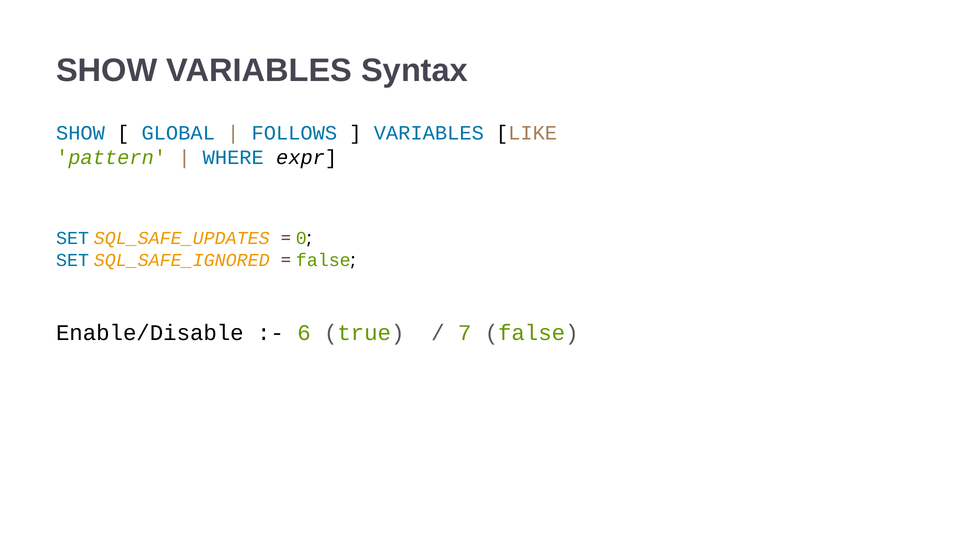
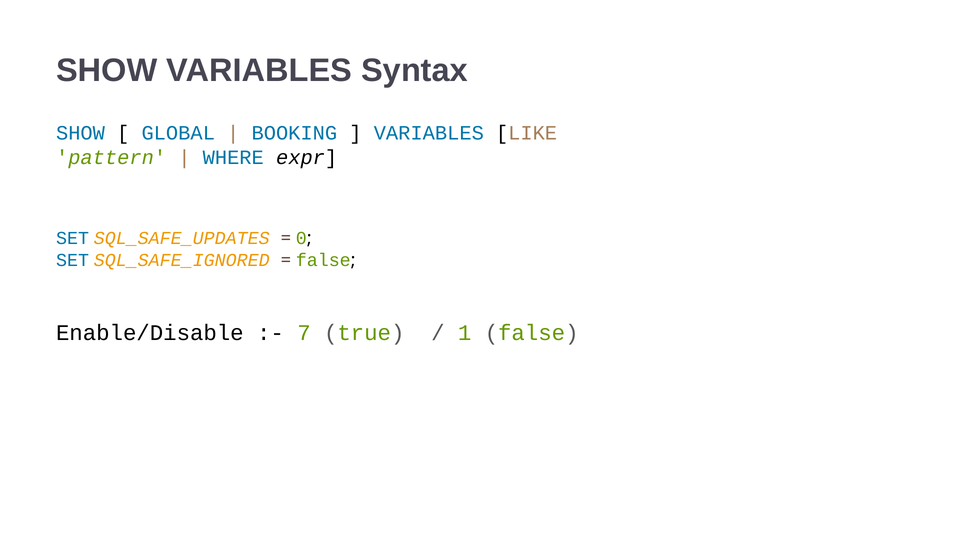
FOLLOWS: FOLLOWS -> BOOKING (294, 133)
6: 6 -> 7 (304, 333)
7: 7 -> 1 (465, 333)
